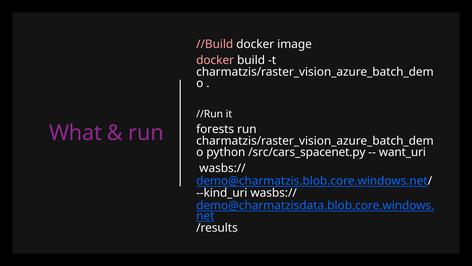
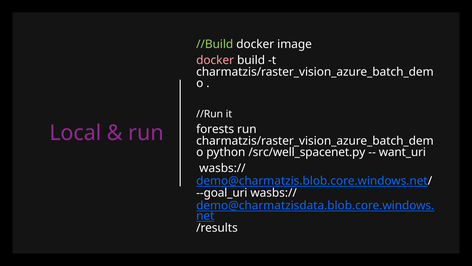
//Build colour: pink -> light green (215, 44)
What: What -> Local (75, 133)
/src/cars_spacenet.py: /src/cars_spacenet.py -> /src/well_spacenet.py (307, 152)
--kind_uri: --kind_uri -> --goal_uri (222, 192)
